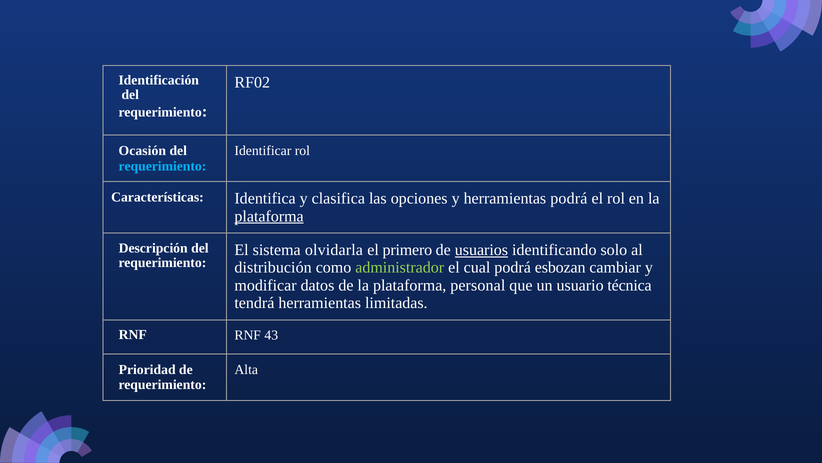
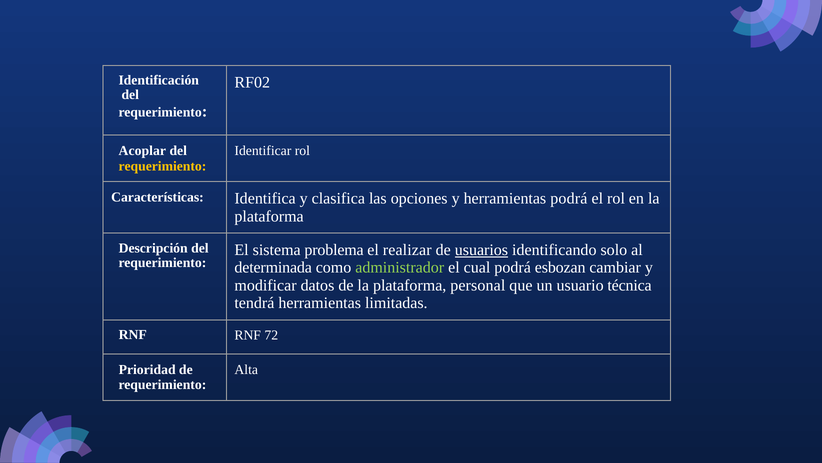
Ocasión: Ocasión -> Acoplar (142, 151)
requerimiento colour: light blue -> yellow (162, 166)
plataforma underline: present -> none (269, 216)
olvidarla: olvidarla -> problema (334, 250)
primero: primero -> realizar (407, 250)
distribución: distribución -> determinada (273, 267)
43: 43 -> 72 (271, 335)
